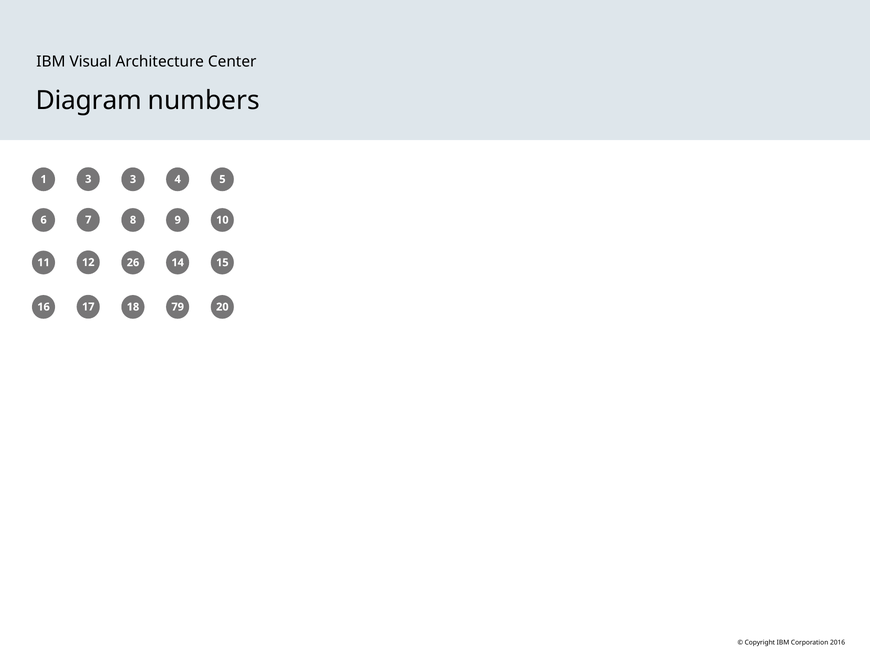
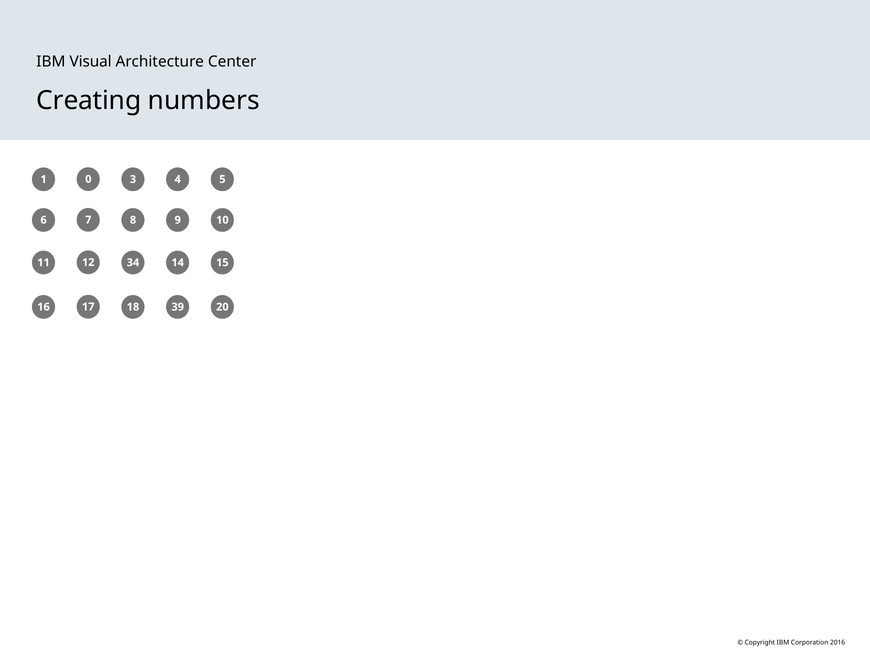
Diagram: Diagram -> Creating (89, 100)
1 3: 3 -> 0 (88, 179)
26: 26 -> 34 (133, 263)
79: 79 -> 39 (178, 307)
